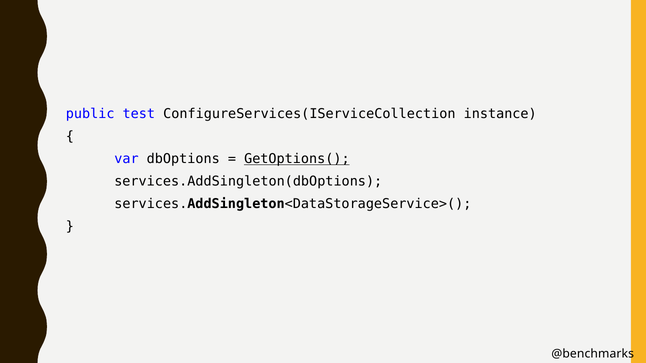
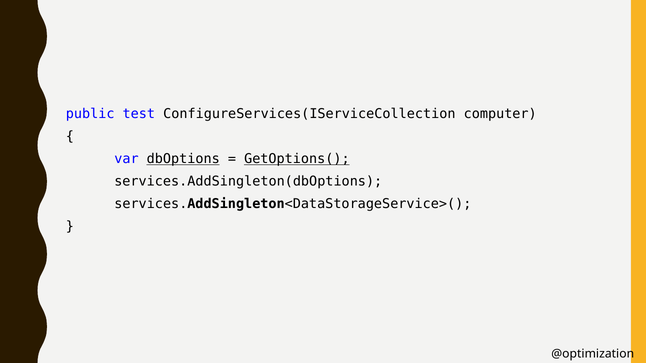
instance: instance -> computer (500, 114)
dbOptions underline: none -> present (183, 159)
@benchmarks: @benchmarks -> @optimization (593, 354)
